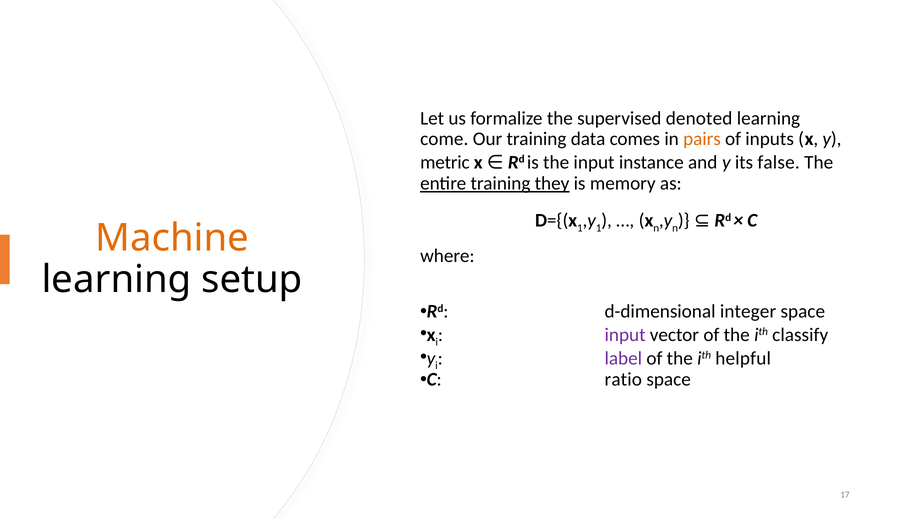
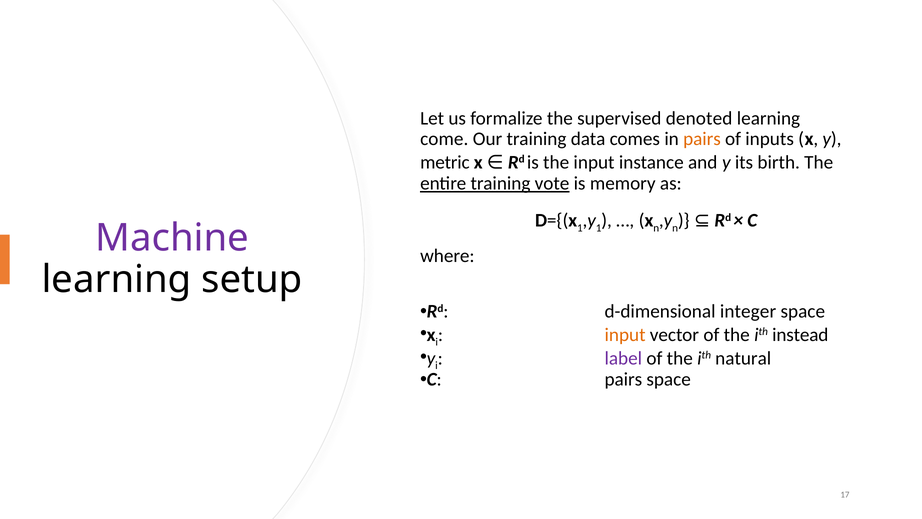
false: false -> birth (779, 162)
they: they -> vote (552, 183)
Machine colour: orange -> purple (172, 238)
input colour: purple -> orange (625, 334)
classify: classify -> instead (800, 334)
helpful: helpful -> natural (743, 358)
C ratio: ratio -> pairs (623, 379)
